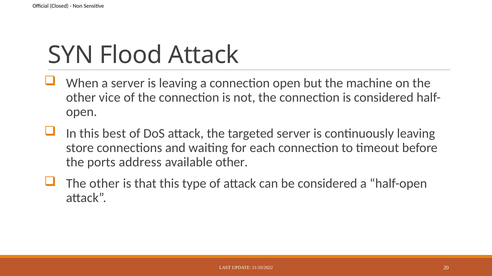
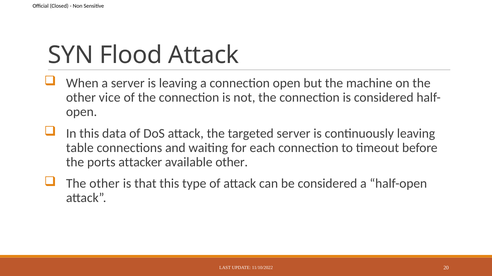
best: best -> data (114, 134)
store: store -> table (80, 148)
address: address -> attacker (140, 163)
